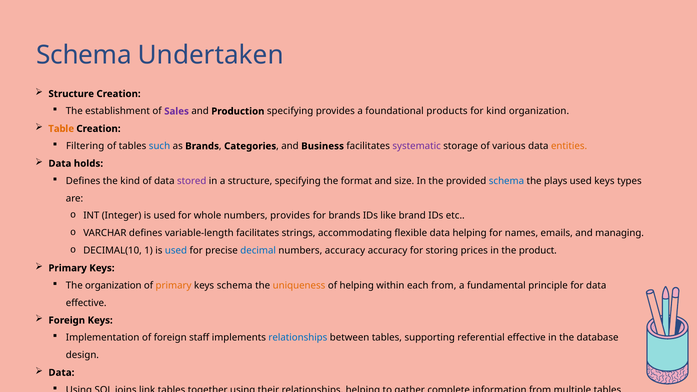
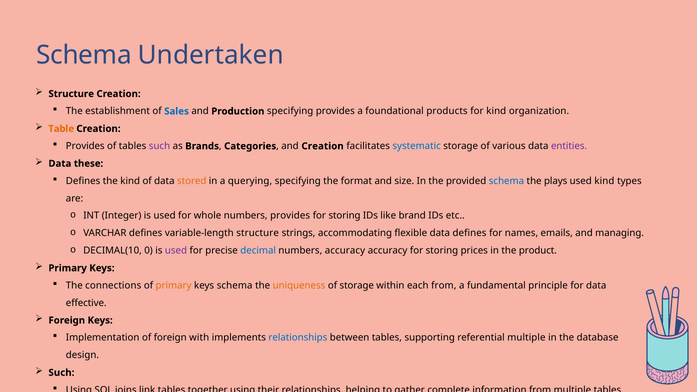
Sales colour: purple -> blue (177, 111)
Filtering: Filtering -> Provides (85, 146)
such colour: blue -> purple (160, 146)
and Business: Business -> Creation (323, 146)
systematic colour: purple -> blue (417, 146)
entities colour: orange -> purple (569, 146)
holds: holds -> these (89, 164)
stored colour: purple -> orange (192, 181)
a structure: structure -> querying (250, 181)
used keys: keys -> kind (604, 181)
brands: brands -> storing (345, 216)
variable-length facilitates: facilitates -> structure (258, 233)
data helping: helping -> defines (470, 233)
1: 1 -> 0 (149, 251)
used colour: blue -> purple (176, 251)
The organization: organization -> connections (113, 286)
of helping: helping -> storage (357, 286)
staff: staff -> with (199, 338)
referential effective: effective -> multiple (526, 338)
Data: Data -> Such (61, 373)
